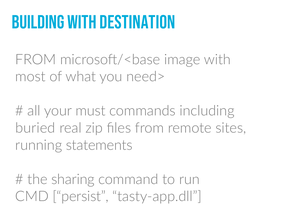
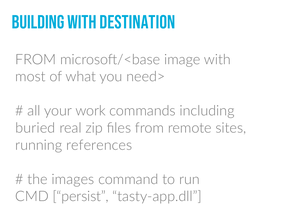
must: must -> work (91, 111)
statements: statements -> references (99, 145)
sharing: sharing -> images (73, 180)
